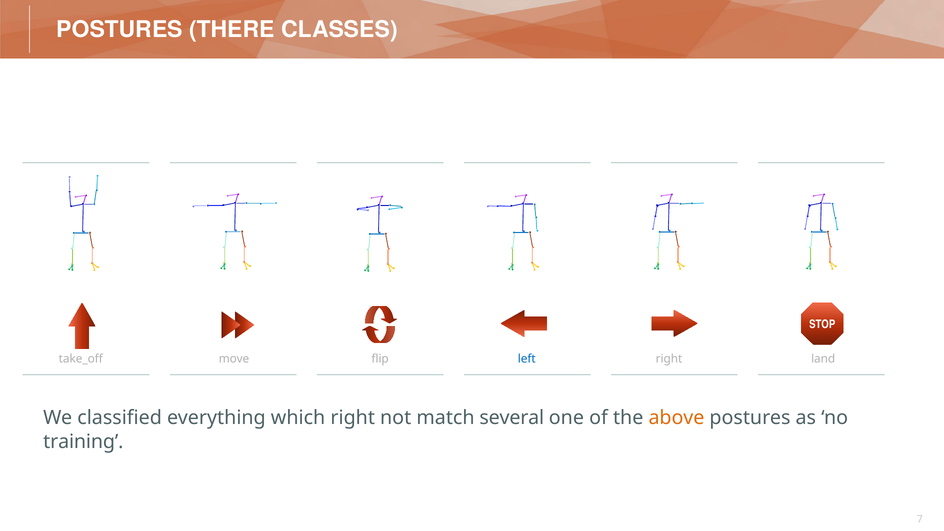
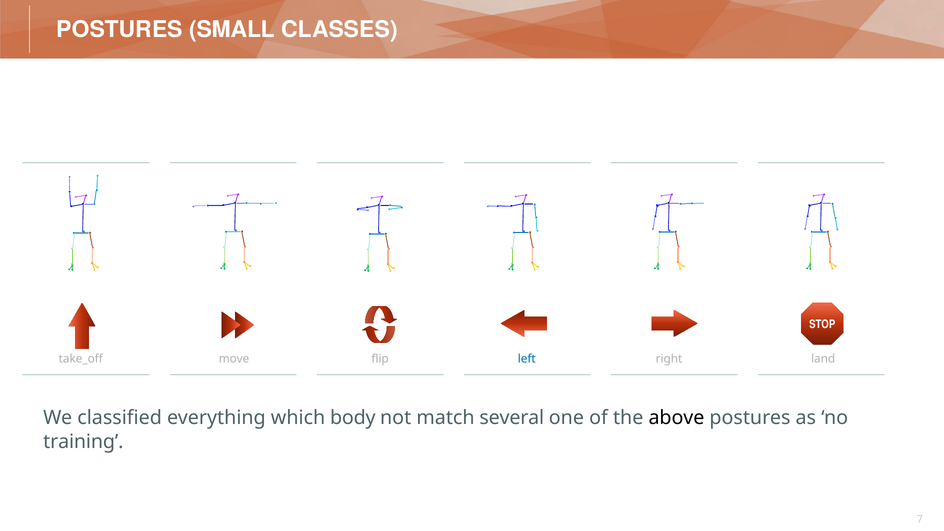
THERE: THERE -> SMALL (232, 30)
which right: right -> body (353, 418)
above colour: orange -> black (676, 418)
